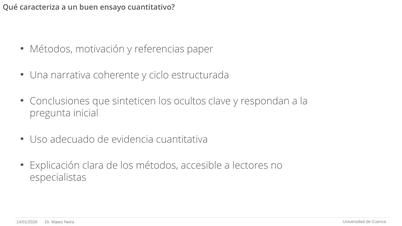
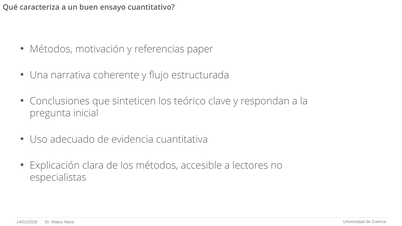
ciclo: ciclo -> flujo (159, 75)
ocultos: ocultos -> teórico (190, 101)
